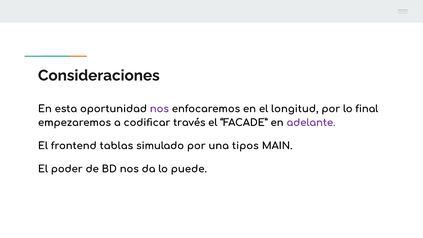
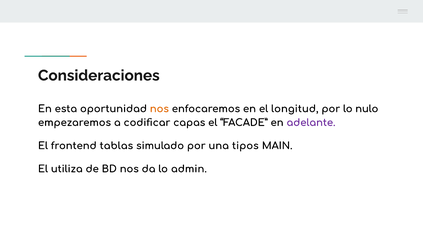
nos colour: purple -> orange (159, 109)
final: final -> nulo (367, 109)
través: través -> capas (189, 123)
poder: poder -> utiliza (67, 169)
puede: puede -> admin (189, 169)
